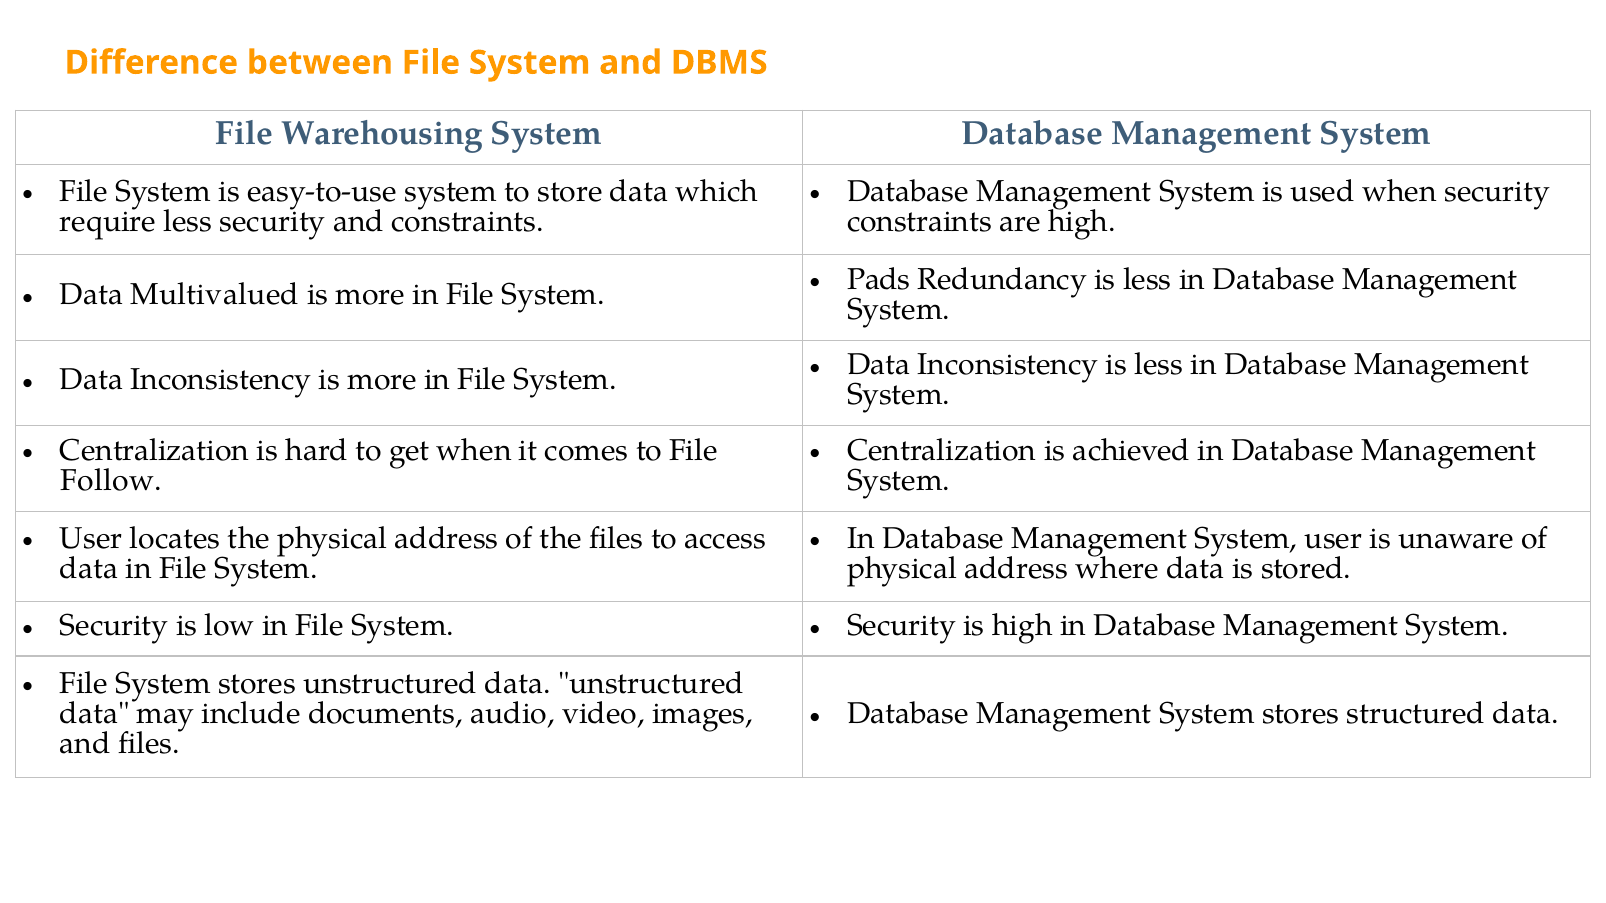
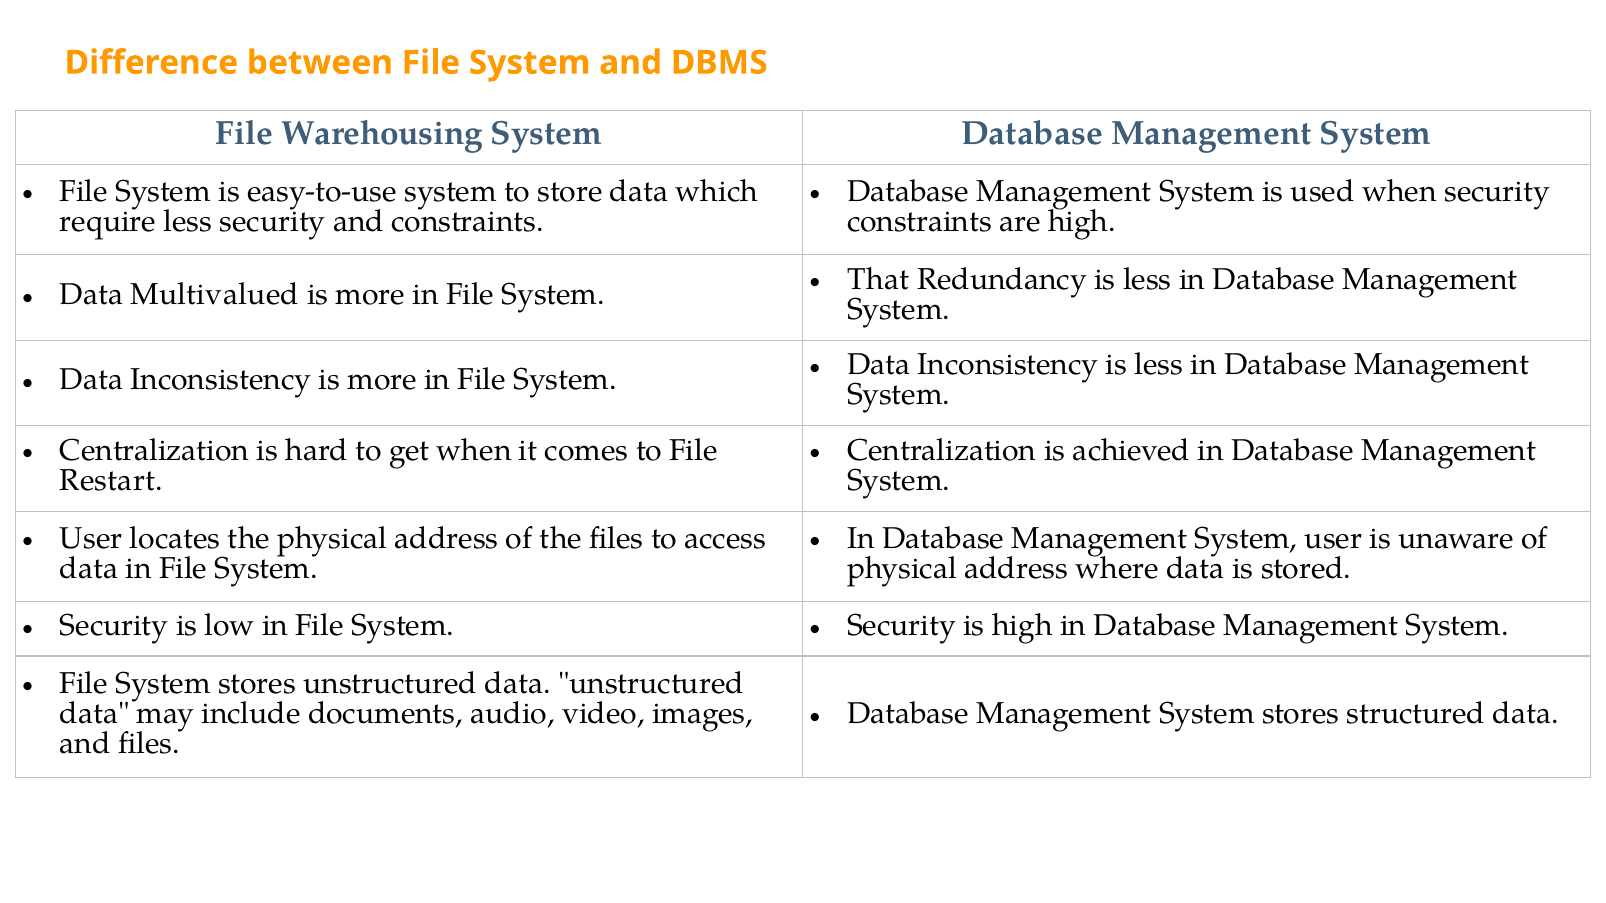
Pads: Pads -> That (879, 279)
Follow: Follow -> Restart (111, 481)
